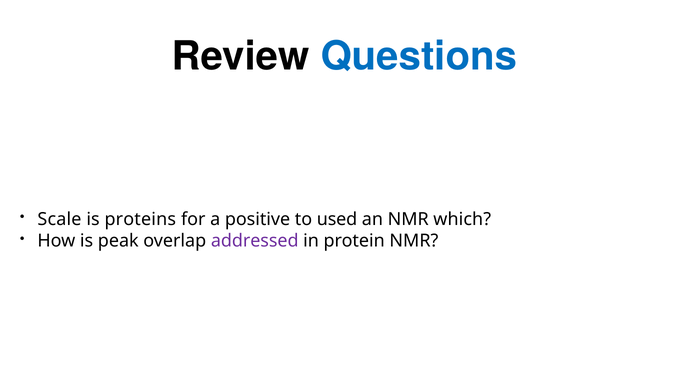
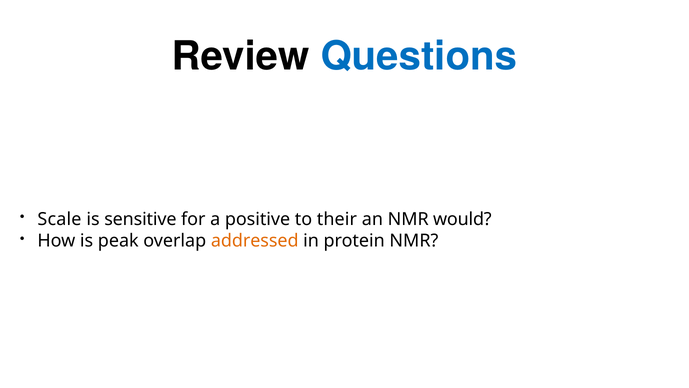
proteins: proteins -> sensitive (140, 219)
used: used -> their (337, 219)
which: which -> would (462, 219)
addressed colour: purple -> orange (255, 241)
